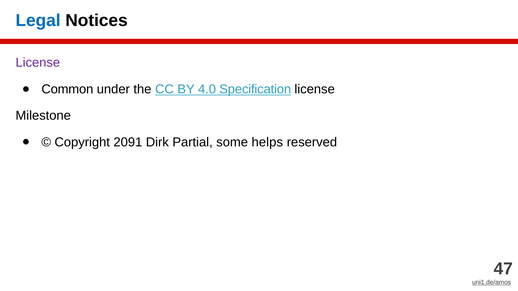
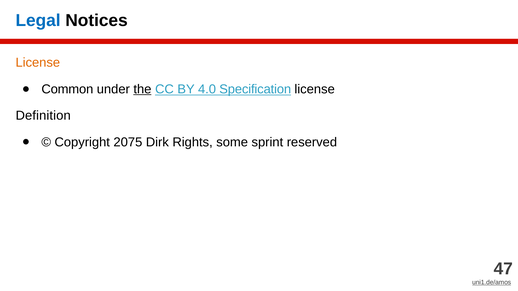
License colour: purple -> orange (38, 63)
the underline: none -> present (142, 89)
Milestone: Milestone -> Definition (43, 116)
2091: 2091 -> 2075 (128, 142)
Partial: Partial -> Rights (193, 142)
helps: helps -> sprint (267, 142)
